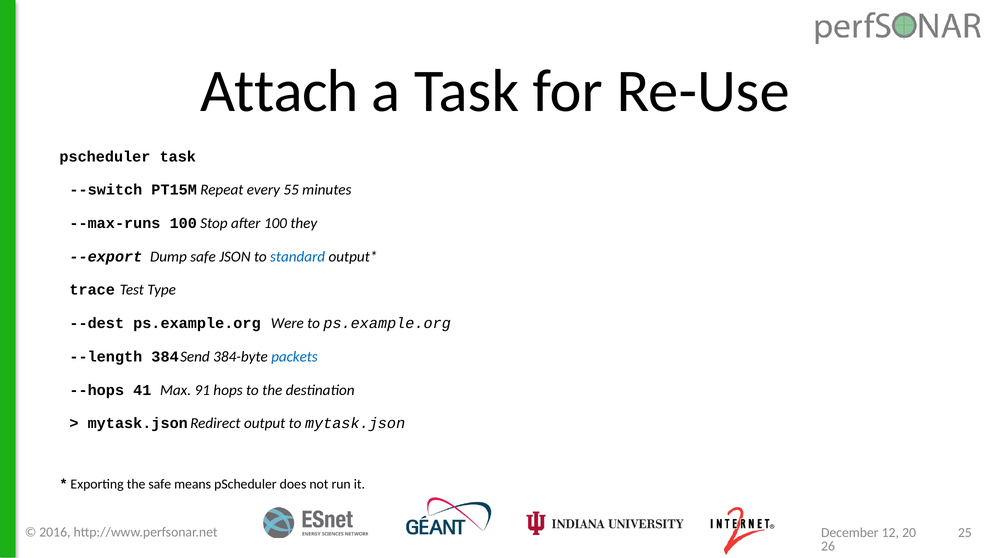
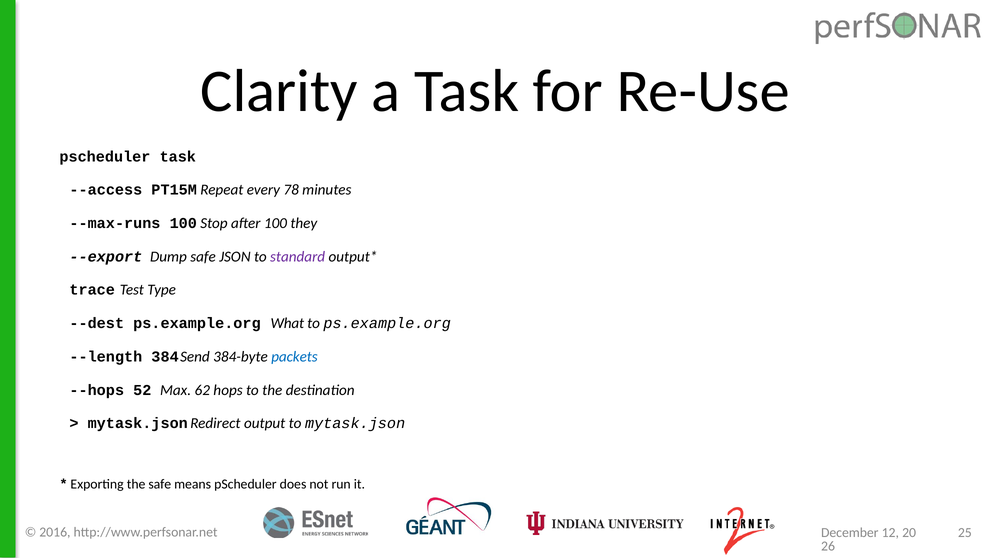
Attach: Attach -> Clarity (279, 91)
--switch: --switch -> --access (106, 190)
55: 55 -> 78 (291, 190)
standard colour: blue -> purple (298, 256)
Were: Were -> What (287, 323)
41: 41 -> 52 (142, 390)
91: 91 -> 62 (202, 390)
